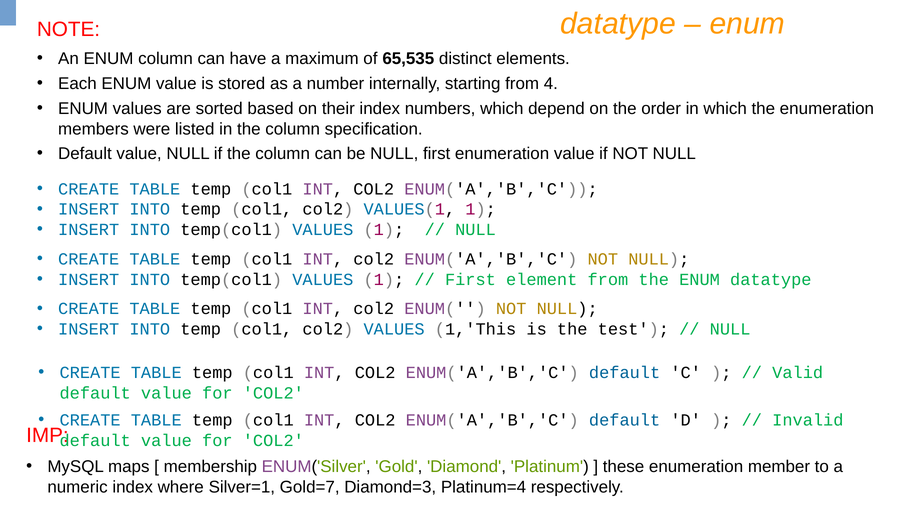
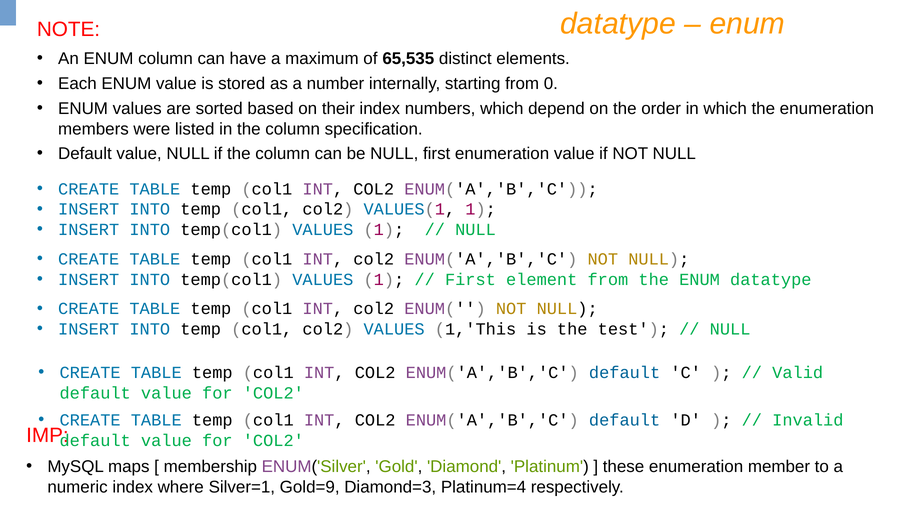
4: 4 -> 0 (551, 84)
Gold=7: Gold=7 -> Gold=9 (310, 487)
